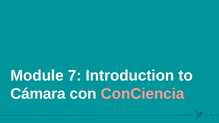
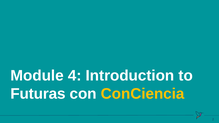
7: 7 -> 4 (75, 76)
Cámara: Cámara -> Futuras (38, 94)
ConCiencia colour: pink -> yellow (143, 94)
